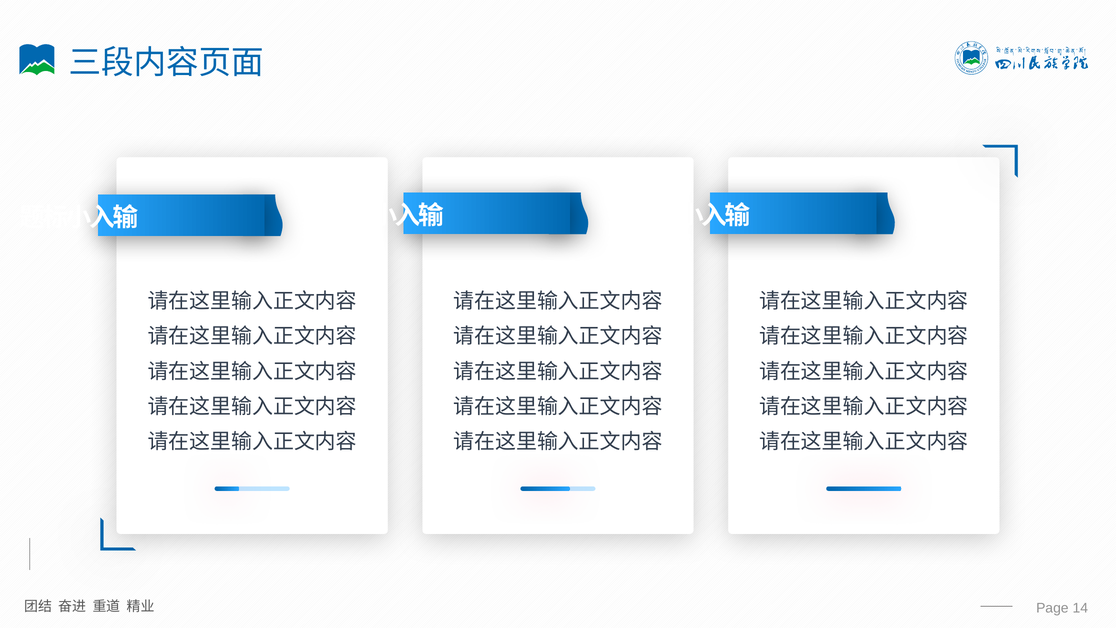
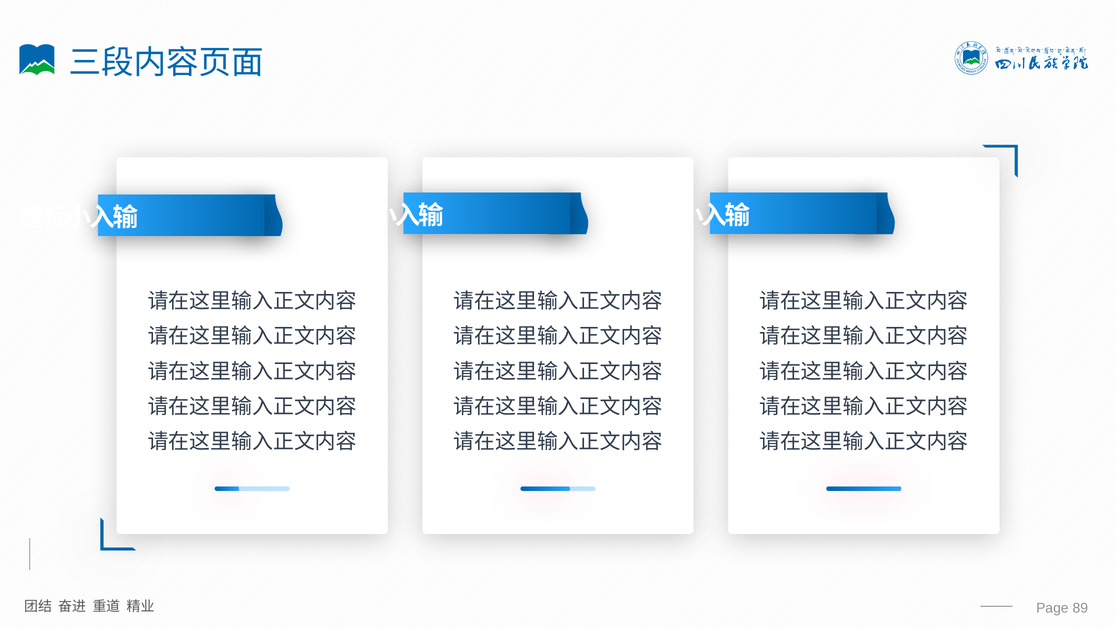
14: 14 -> 89 (1080, 608)
